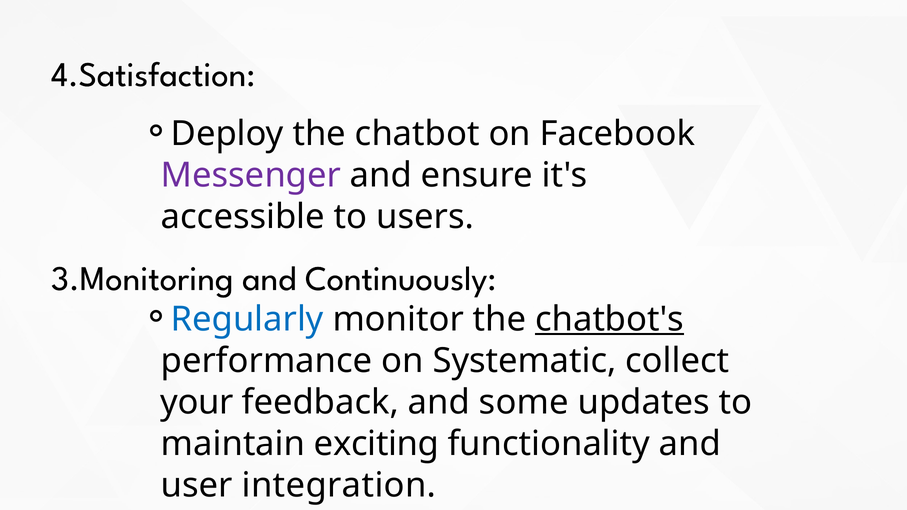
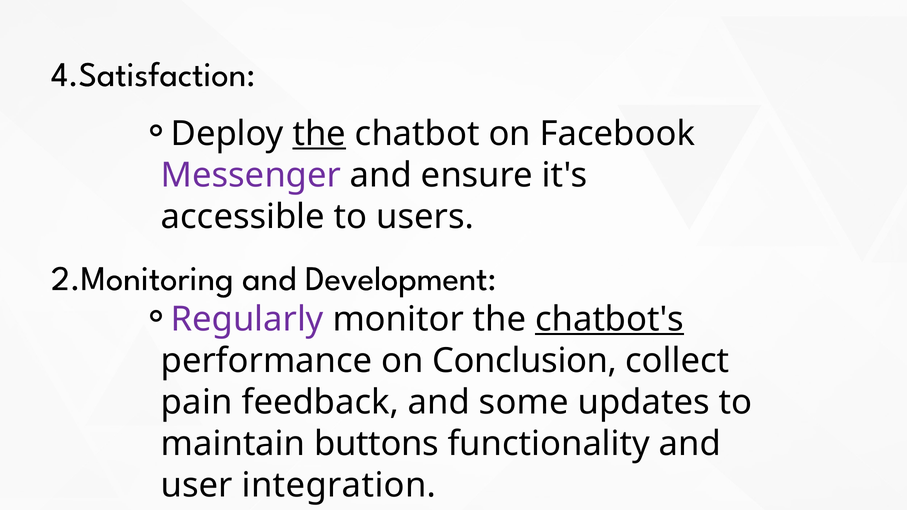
the underline: none -> present (319, 134)
3.Monitoring: 3.Monitoring -> 2.Monitoring (142, 279)
Continuously: Continuously -> Development (401, 279)
Regularly colour: blue -> purple (247, 319)
Systematic: Systematic -> Conclusion (525, 361)
your: your -> pain (197, 403)
exciting: exciting -> buttons (377, 444)
